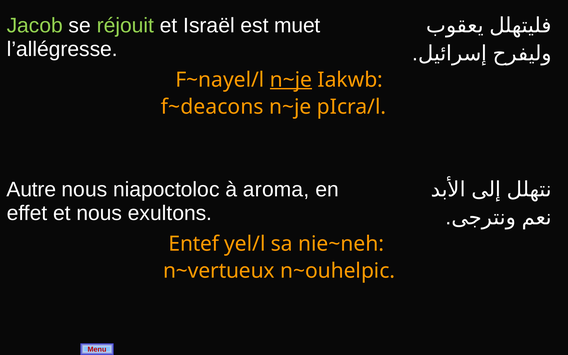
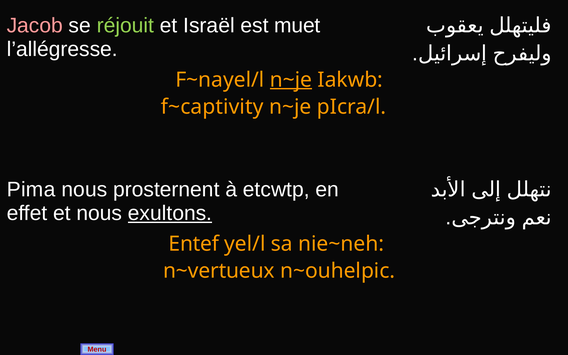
Jacob colour: light green -> pink (35, 26)
f~deacons: f~deacons -> f~captivity (212, 107)
Autre: Autre -> Pima (31, 190)
niapoctoloc: niapoctoloc -> prosternent (166, 190)
aroma: aroma -> etcwtp (276, 190)
exultons underline: none -> present (170, 213)
